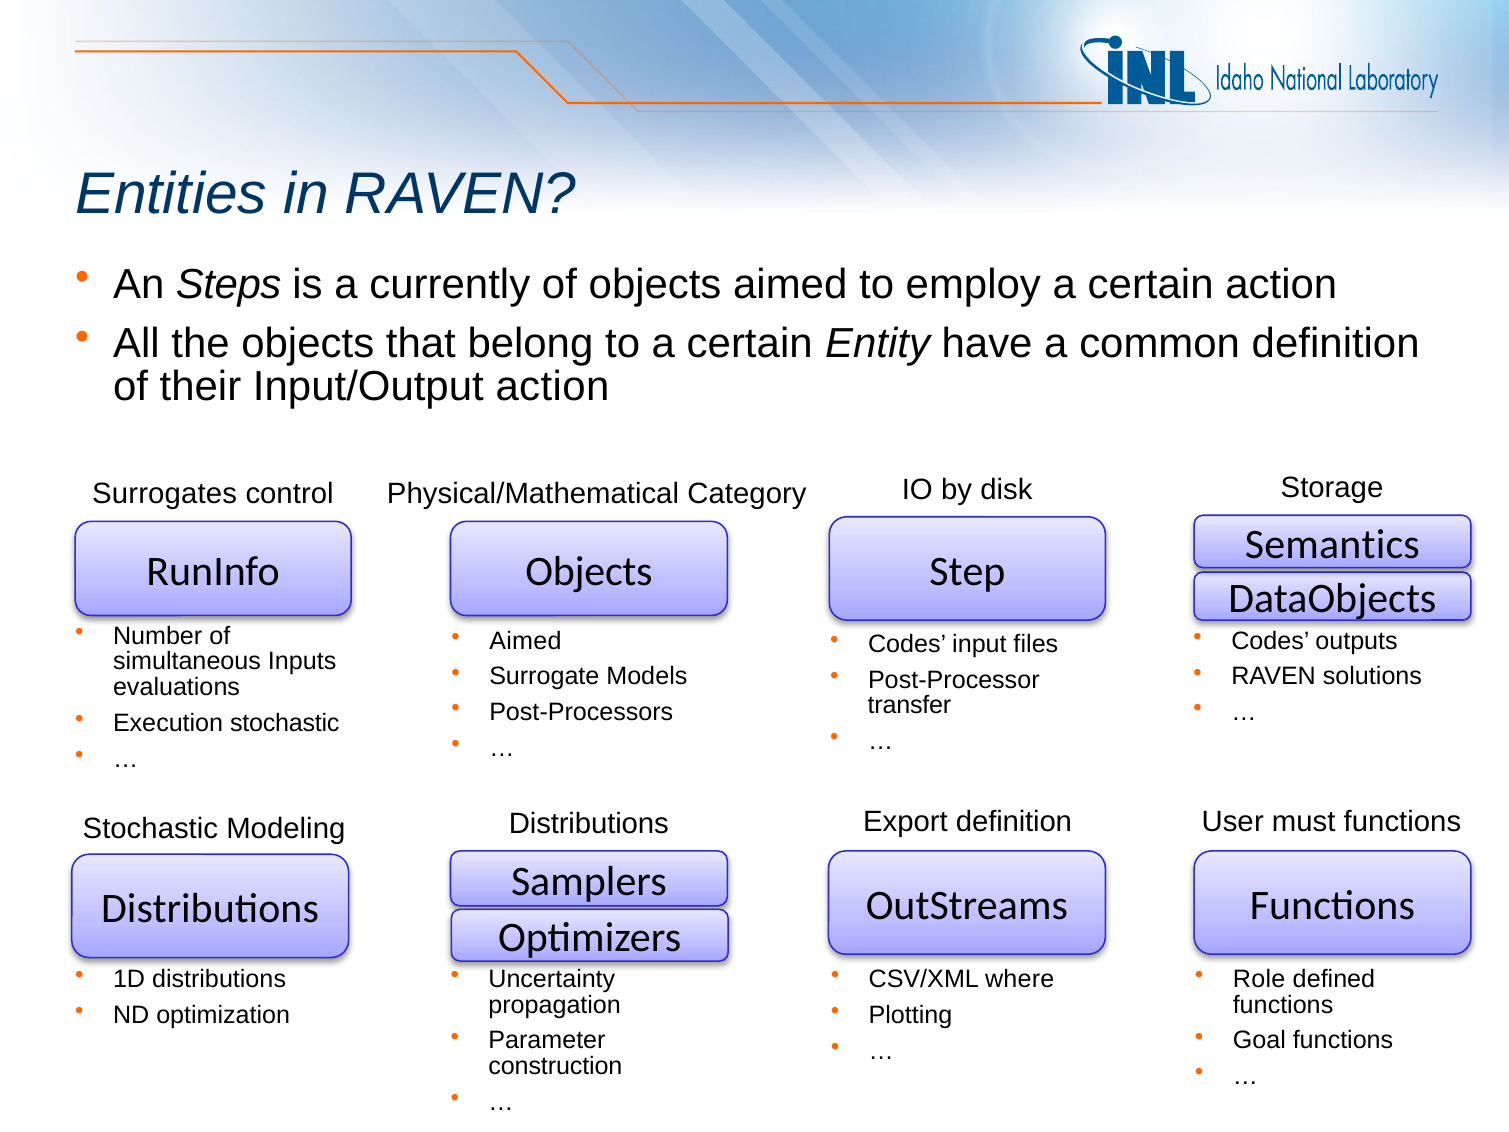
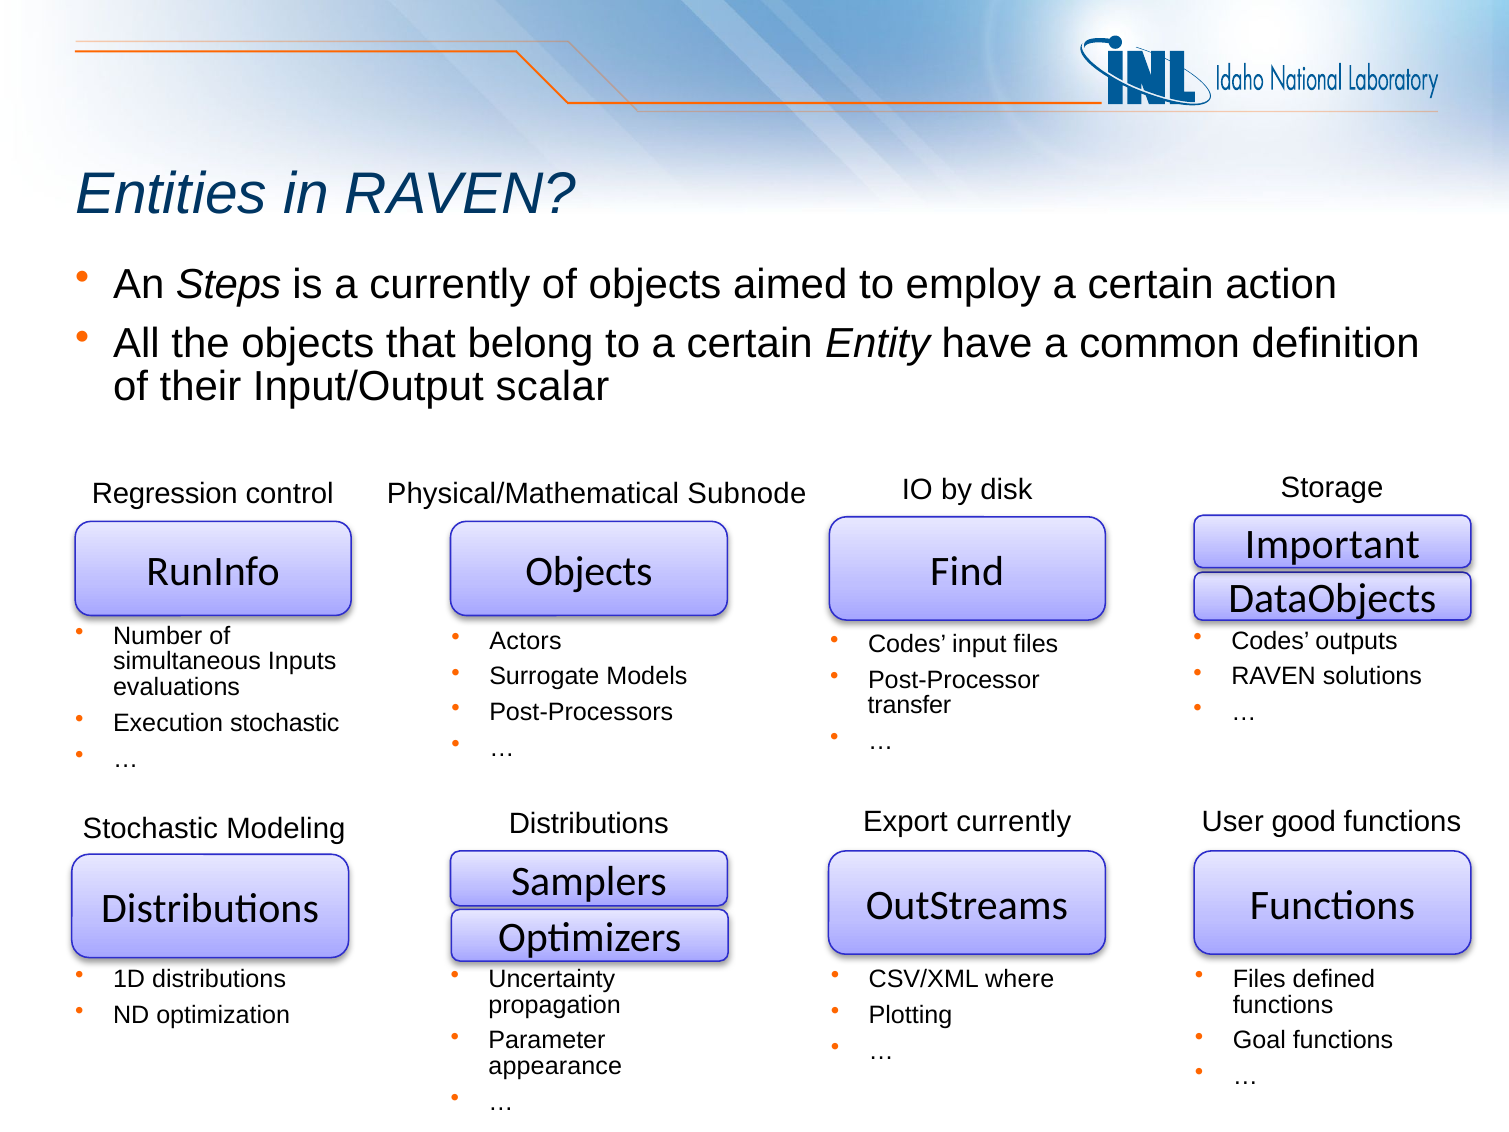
Input/Output action: action -> scalar (552, 387)
Surrogates: Surrogates -> Regression (165, 494)
Category: Category -> Subnode (747, 494)
Semantics: Semantics -> Important (1332, 544)
Step: Step -> Find (967, 571)
Aimed: Aimed -> Actors (525, 641)
Export definition: definition -> currently (1014, 821)
must: must -> good (1304, 822)
Role: Role -> Files (1259, 979)
construction: construction -> appearance (555, 1066)
